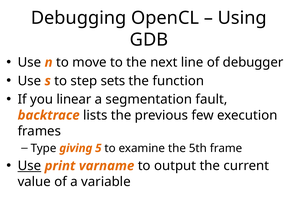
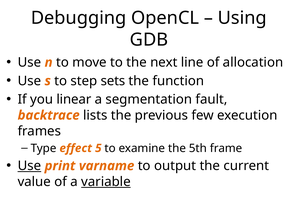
debugger: debugger -> allocation (253, 63)
giving: giving -> effect (76, 149)
variable underline: none -> present (106, 182)
